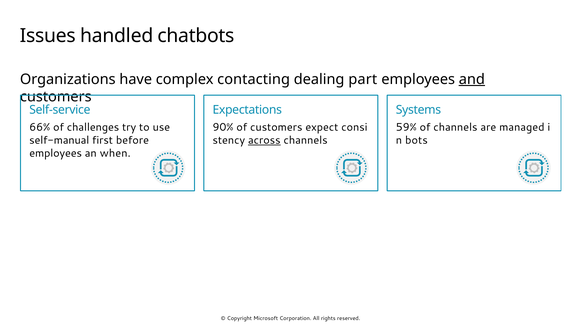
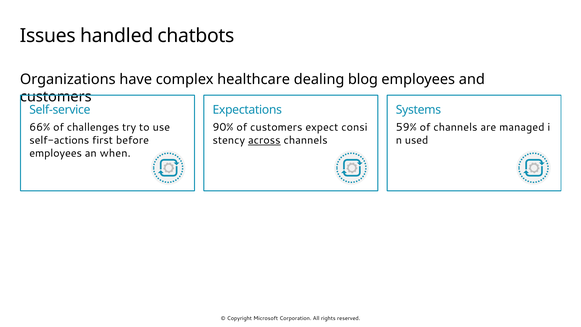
contacting: contacting -> healthcare (254, 79)
part: part -> blog (363, 79)
and underline: present -> none (472, 79)
self-manual: self-manual -> self-actions (59, 140)
bots: bots -> used (417, 140)
